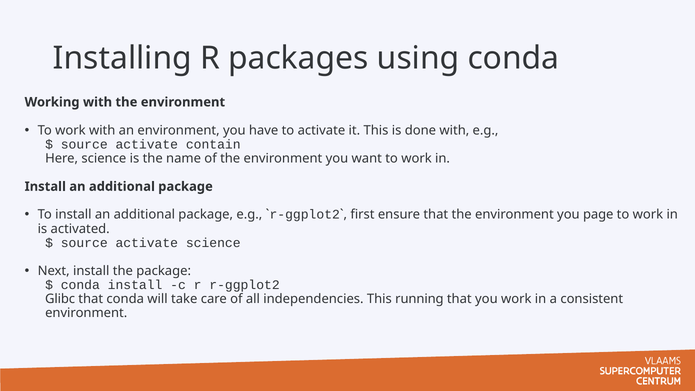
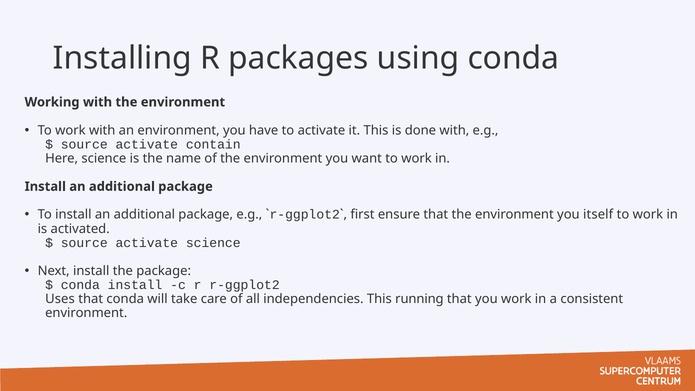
page: page -> itself (598, 215)
Glibc: Glibc -> Uses (60, 299)
